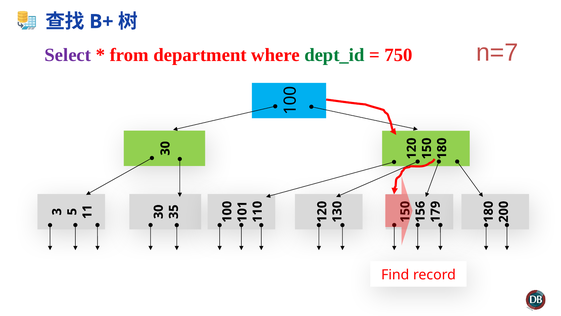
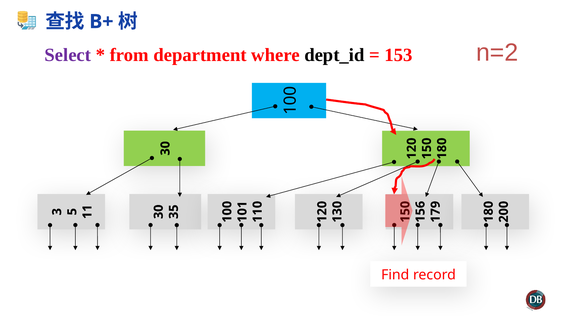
n=7: n=7 -> n=2 (497, 53)
dept_id colour: green -> black (334, 55)
750: 750 -> 153 (398, 55)
